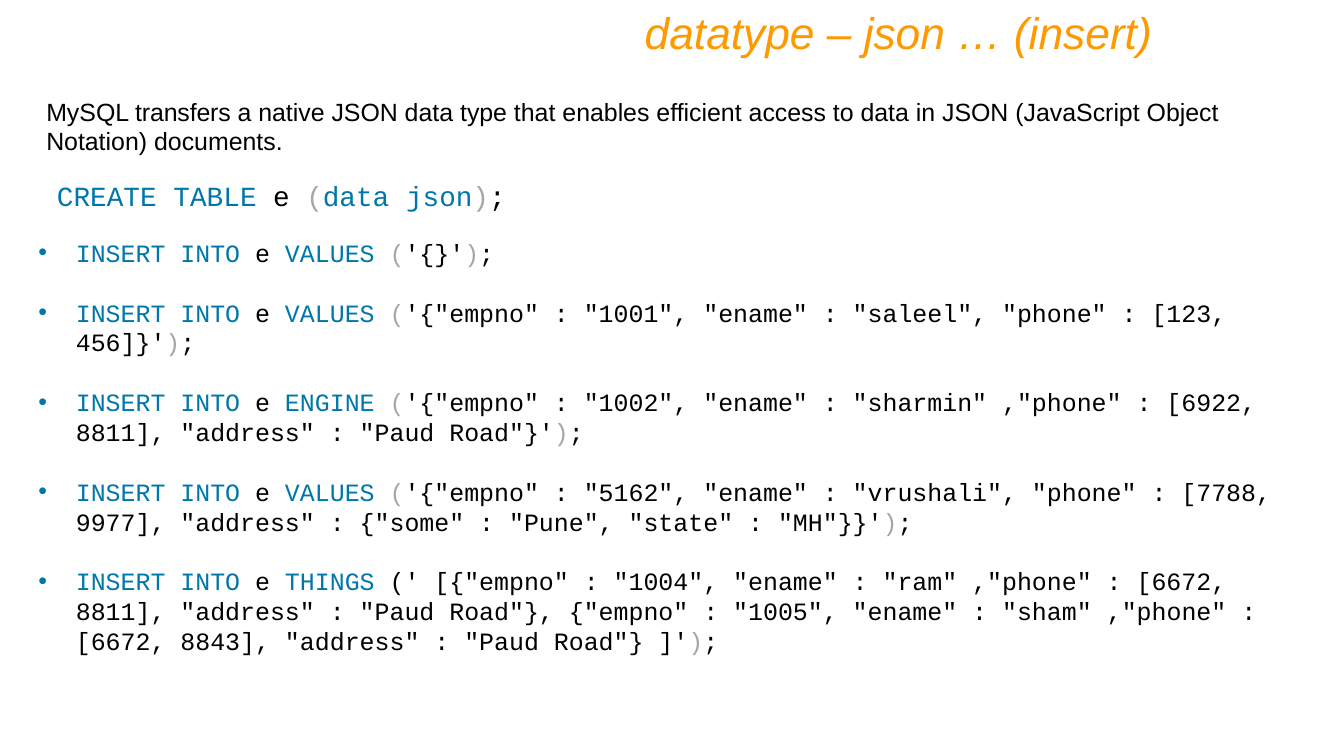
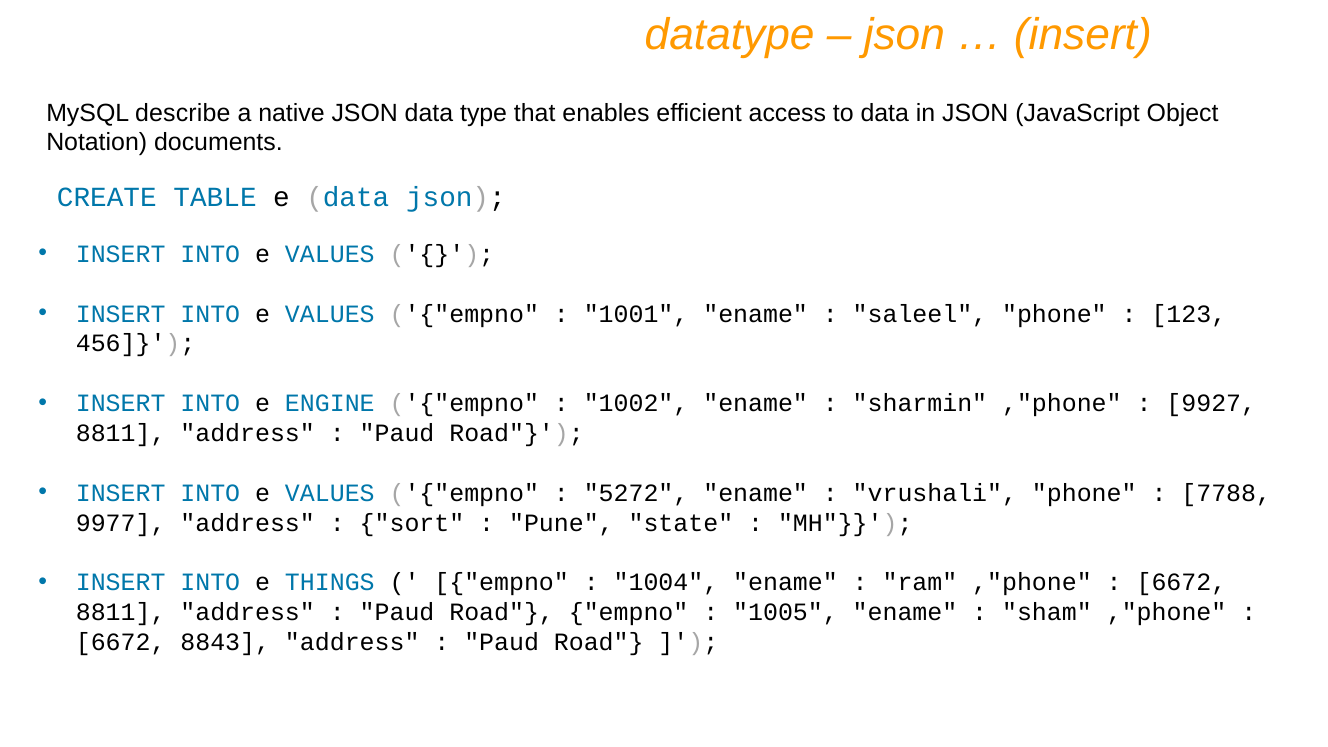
transfers: transfers -> describe (183, 113)
6922: 6922 -> 9927 (1211, 403)
5162: 5162 -> 5272 (636, 493)
some: some -> sort (412, 523)
